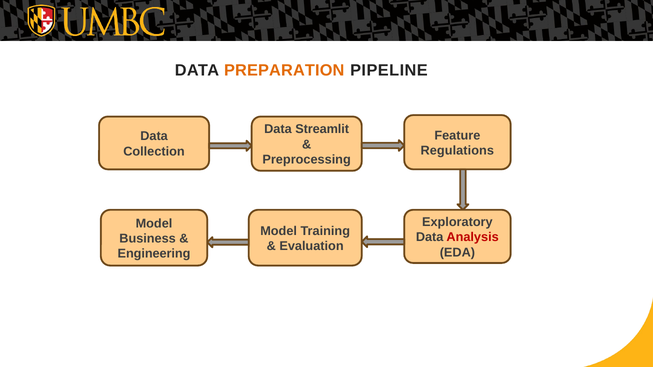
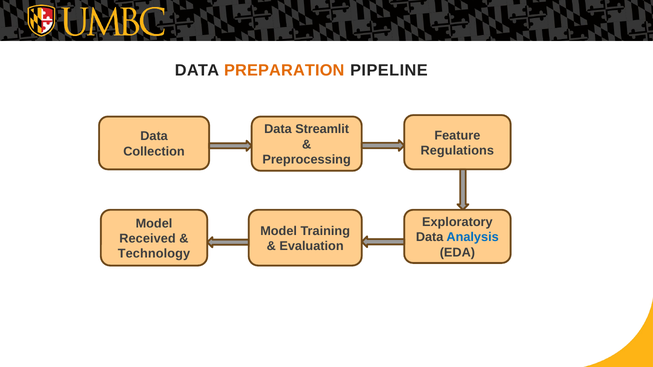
Analysis colour: red -> blue (473, 237)
Business: Business -> Received (148, 239)
Engineering: Engineering -> Technology (154, 254)
